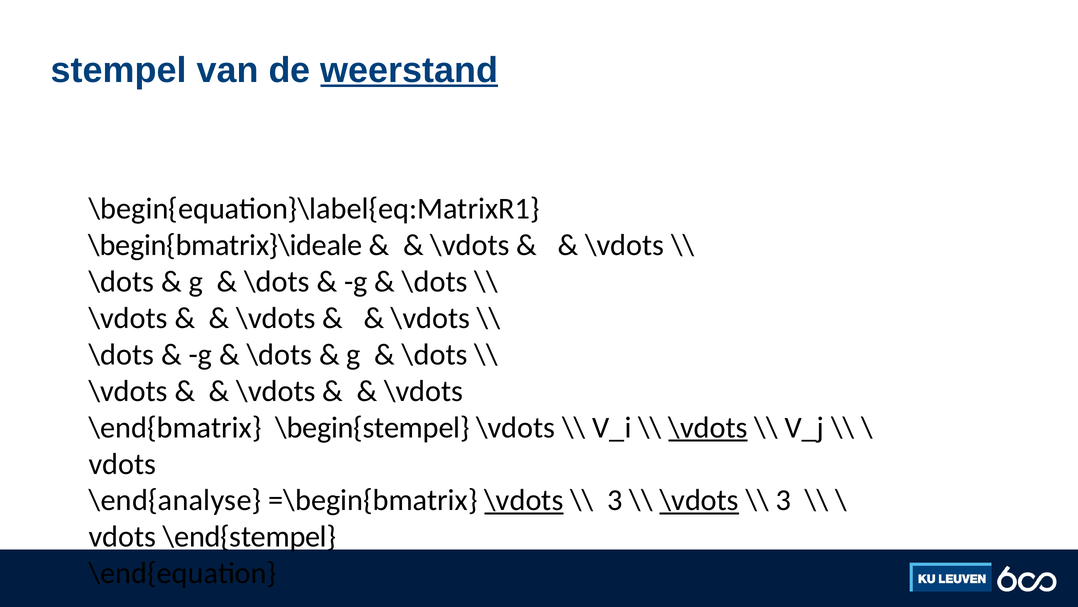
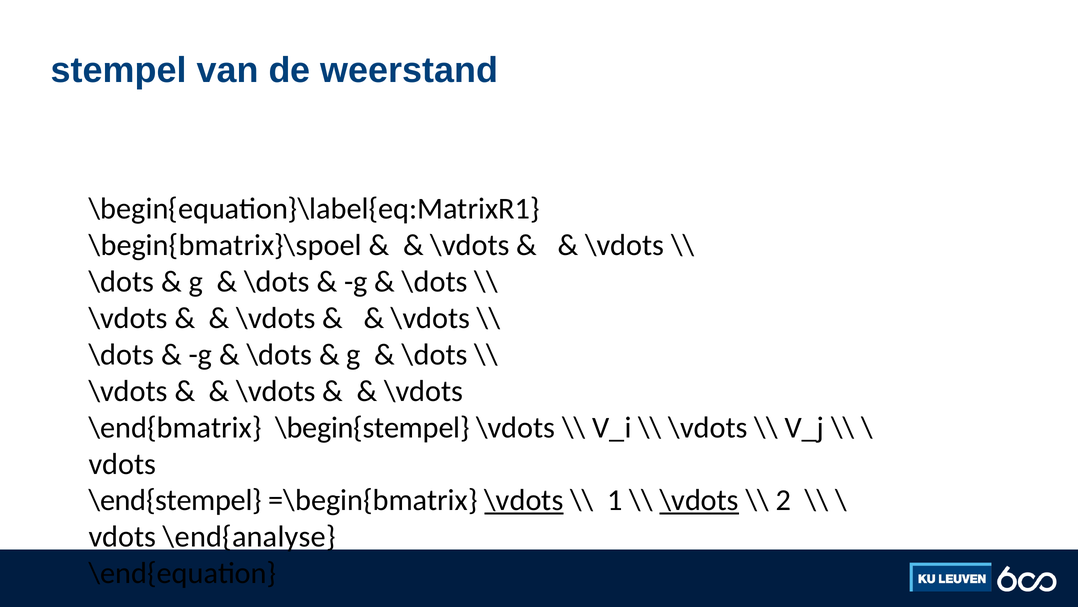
weerstand underline: present -> none (409, 70)
\begin{bmatrix}\ideale: \begin{bmatrix}\ideale -> \begin{bmatrix}\spoel (225, 245)
\vdots underline: present -> none (708, 427)
\end{analyse: \end{analyse -> \end{stempel (175, 500)
3: 3 -> 1 (615, 500)
3: 3 -> 2 (783, 500)
\end{stempel: \end{stempel -> \end{analyse (249, 536)
